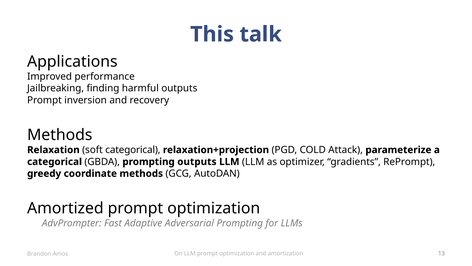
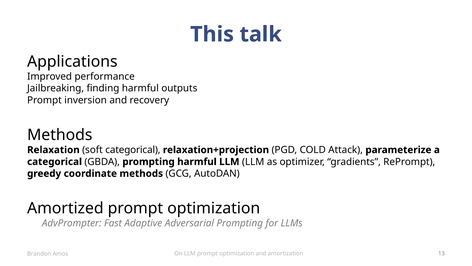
prompting outputs: outputs -> harmful (197, 161)
